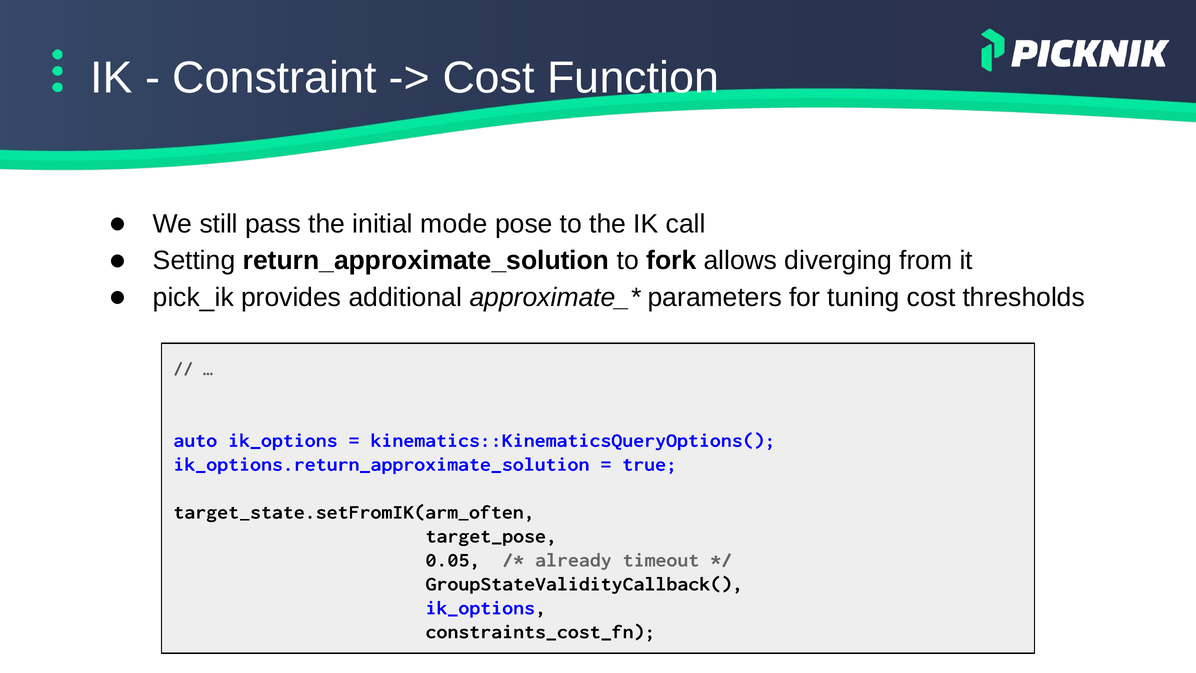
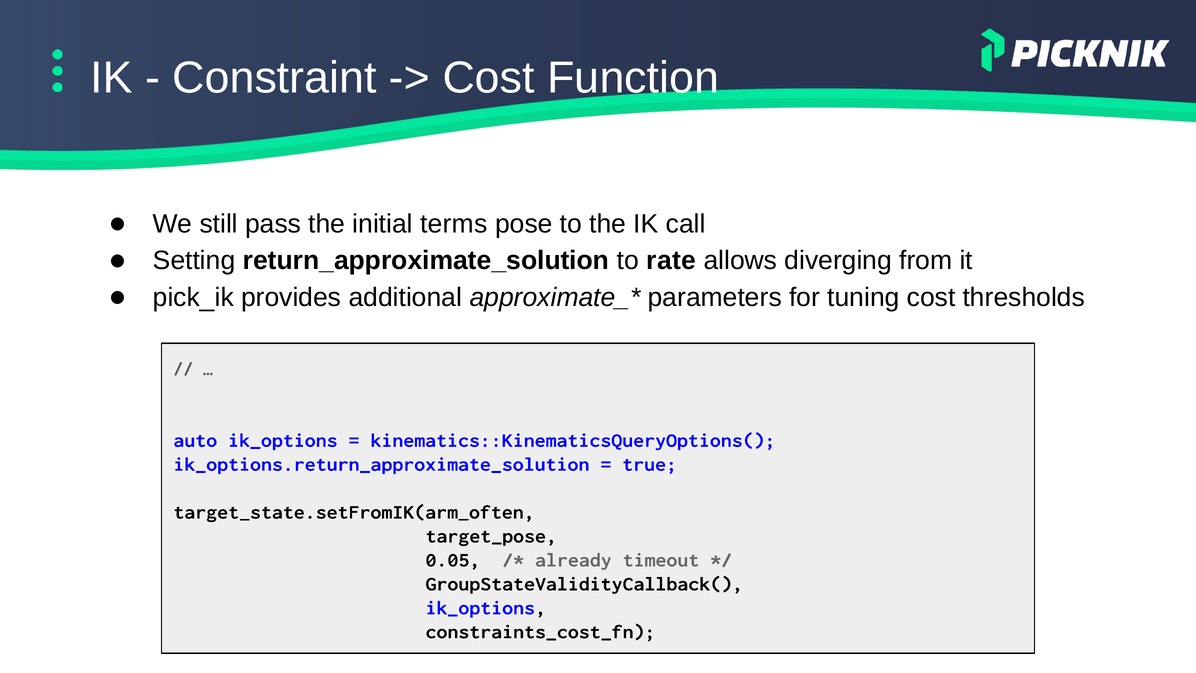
mode: mode -> terms (454, 224)
fork: fork -> rate (671, 261)
